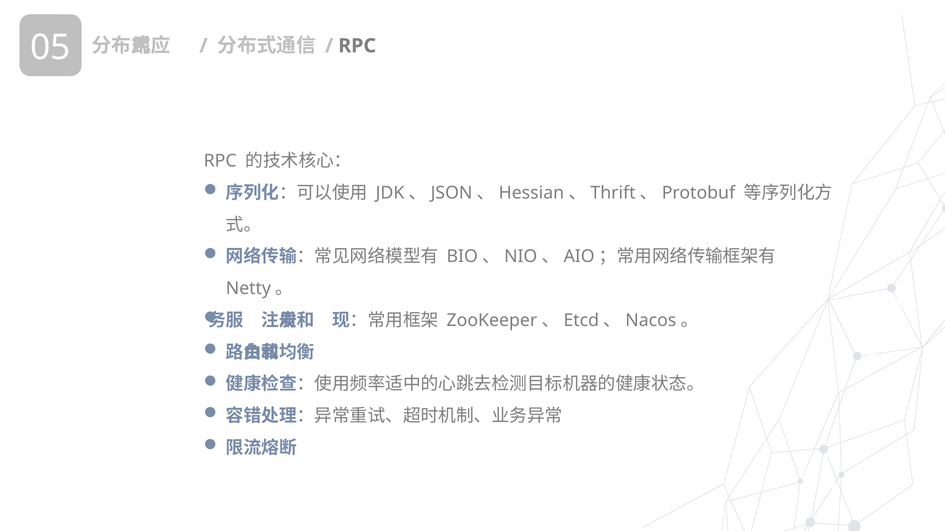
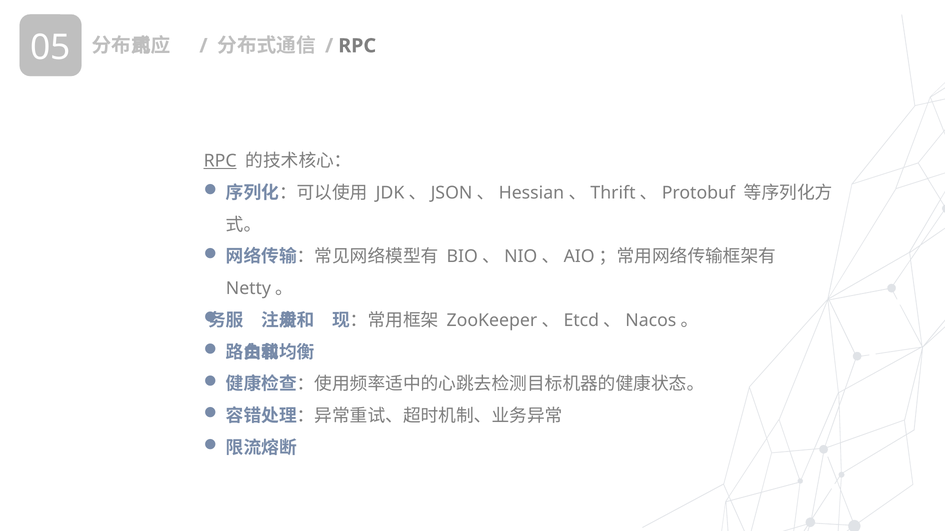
RPC underline: none -> present (220, 161)
